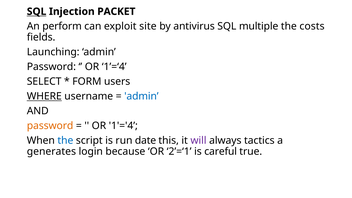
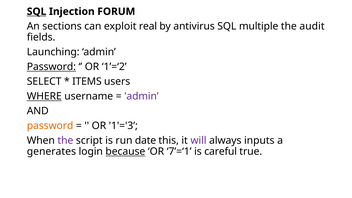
PACKET: PACKET -> FORUM (116, 12)
perform: perform -> sections (62, 26)
site: site -> real (148, 26)
costs: costs -> audit (312, 26)
Password underline: none -> present (51, 67)
1’=‘4: 1’=‘4 -> 1’=‘2 (114, 67)
FORM: FORM -> ITEMS (87, 82)
admin colour: blue -> purple (141, 96)
1'='4: 1'='4 -> 1'='3 (123, 126)
the colour: blue -> purple (65, 141)
tactics: tactics -> inputs (259, 141)
because underline: none -> present (125, 152)
2’=‘1: 2’=‘1 -> 7’=‘1 (179, 152)
